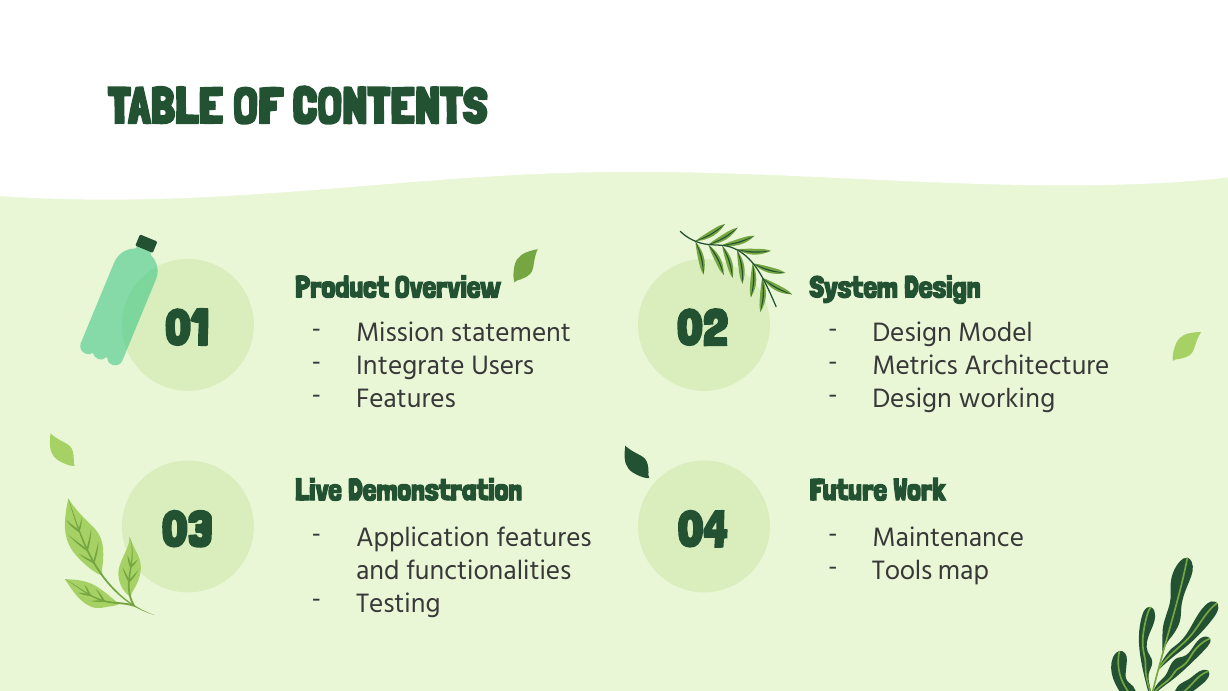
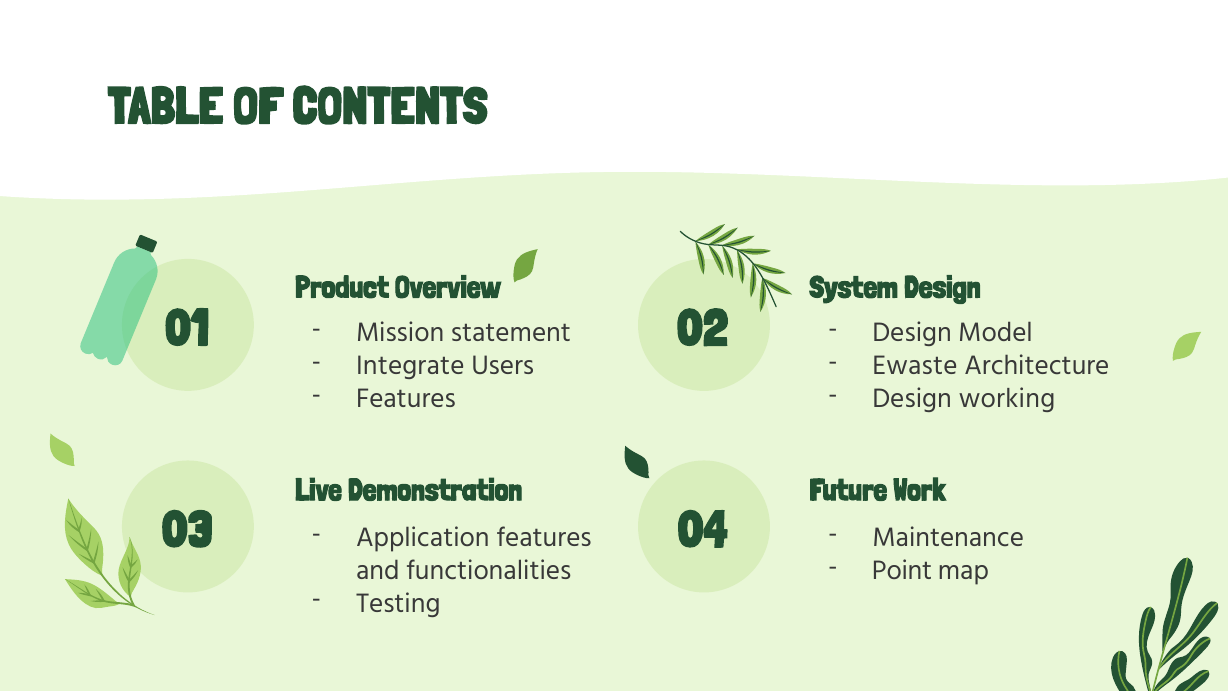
Metrics: Metrics -> Ewaste (915, 365)
Tools: Tools -> Point (902, 570)
